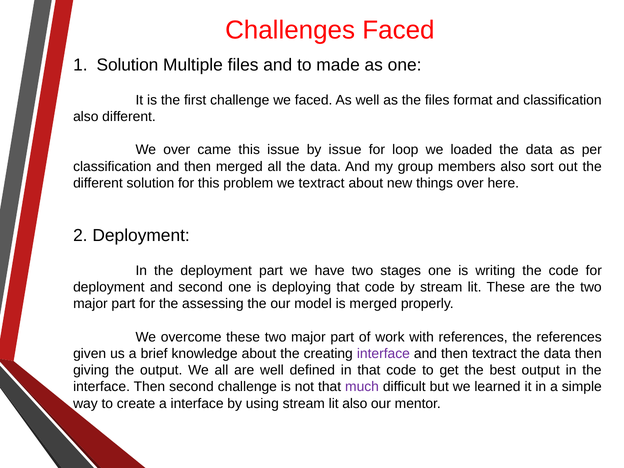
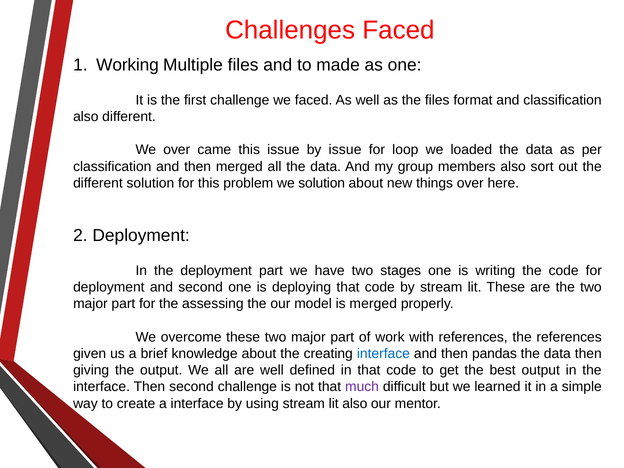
Solution: Solution -> Working (127, 65)
we textract: textract -> solution (322, 183)
interface colour: purple -> blue (383, 354)
then textract: textract -> pandas (494, 354)
